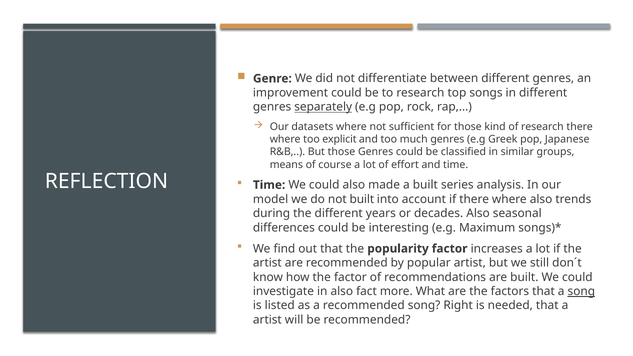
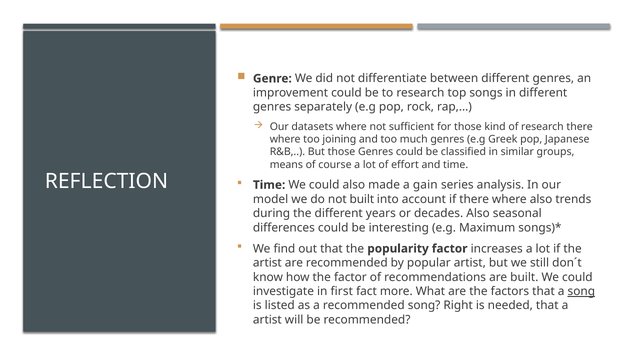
separately underline: present -> none (323, 107)
explicit: explicit -> joining (339, 139)
a built: built -> gain (425, 185)
in also: also -> first (342, 291)
